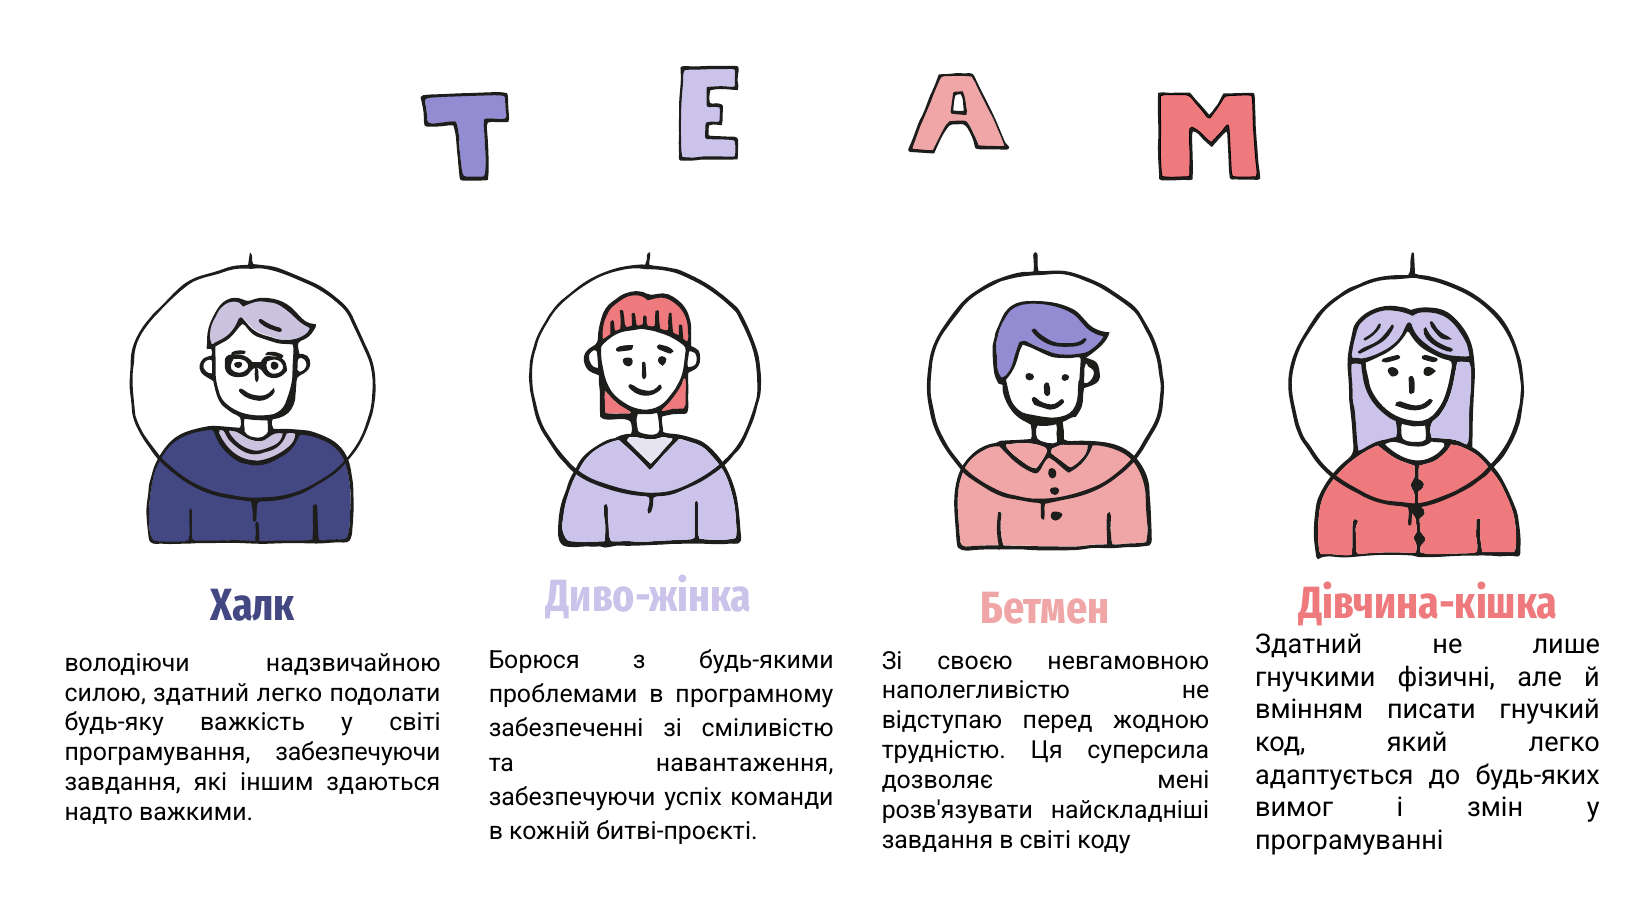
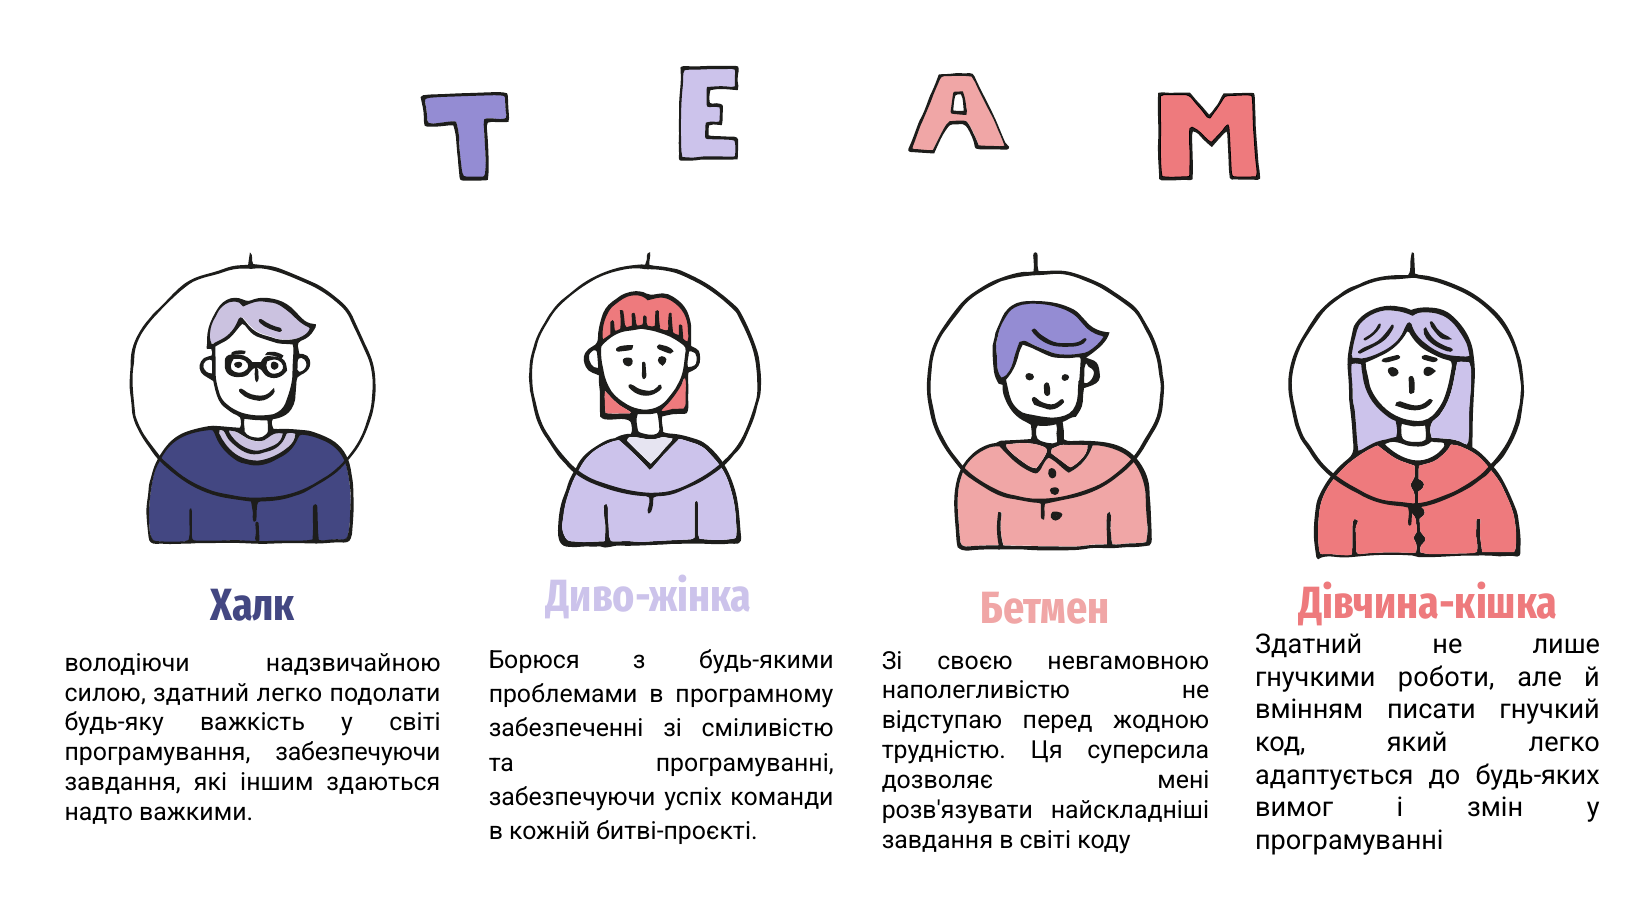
фізичні: фізичні -> роботи (1446, 678)
та навантаження: навантаження -> програмуванні (745, 763)
